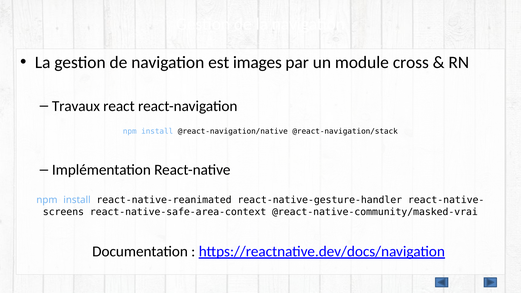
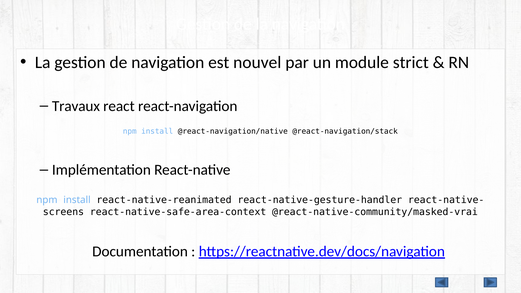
images: images -> nouvel (257, 62)
cross: cross -> strict (411, 62)
